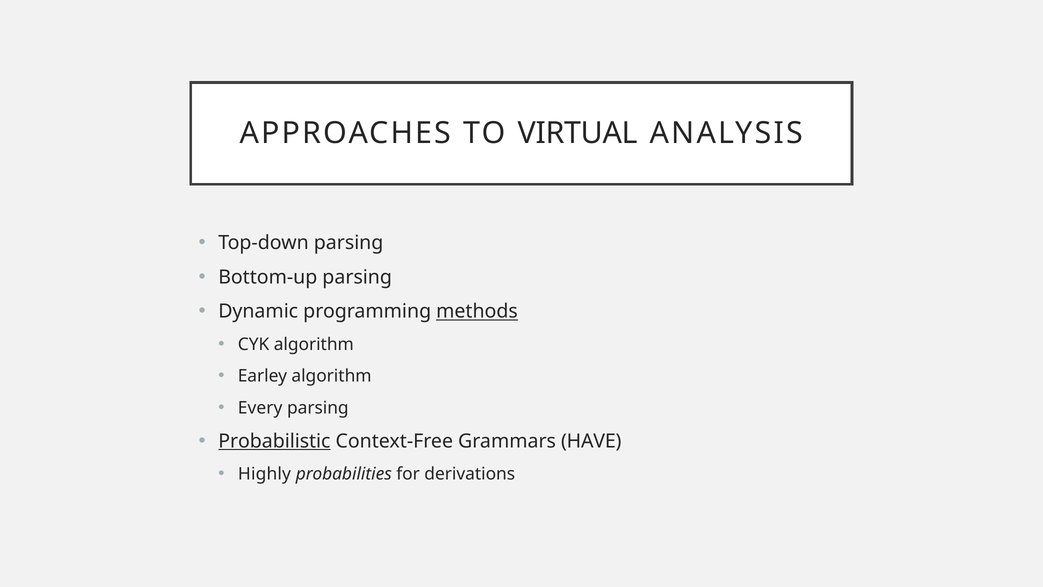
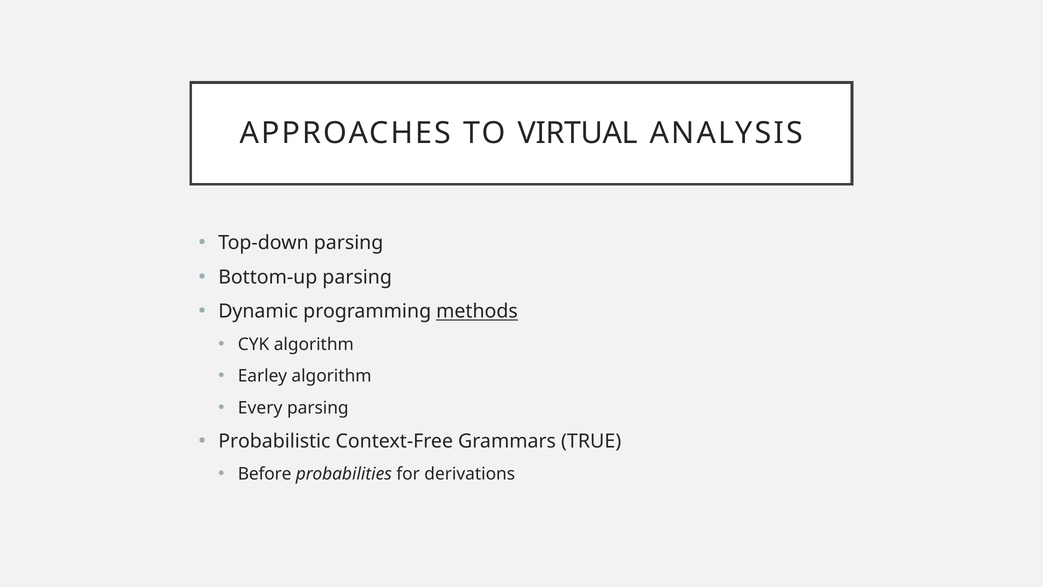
Probabilistic underline: present -> none (274, 441)
HAVE: HAVE -> TRUE (591, 441)
Highly: Highly -> Before (265, 474)
